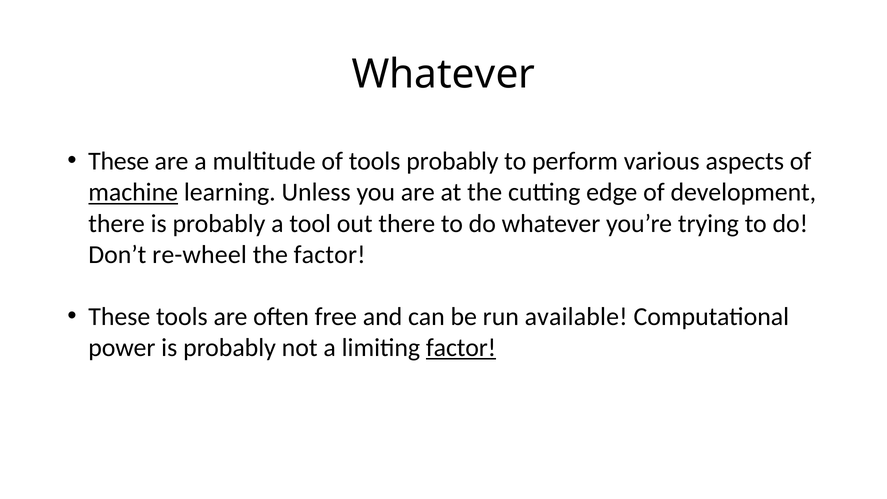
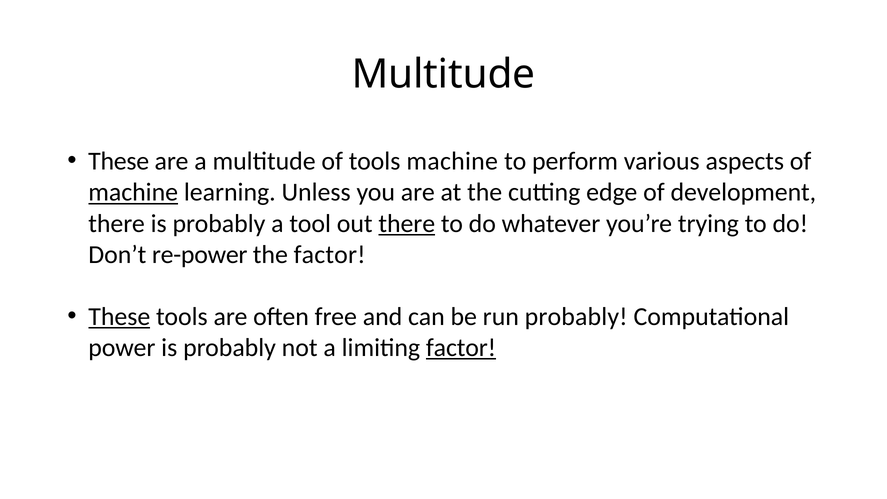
Whatever: Whatever -> Multitude (443, 75)
tools probably: probably -> machine (452, 161)
there underline: none -> present (407, 223)
re-wheel: re-wheel -> re-power (200, 255)
These underline: none -> present (119, 317)
run available: available -> probably (576, 317)
